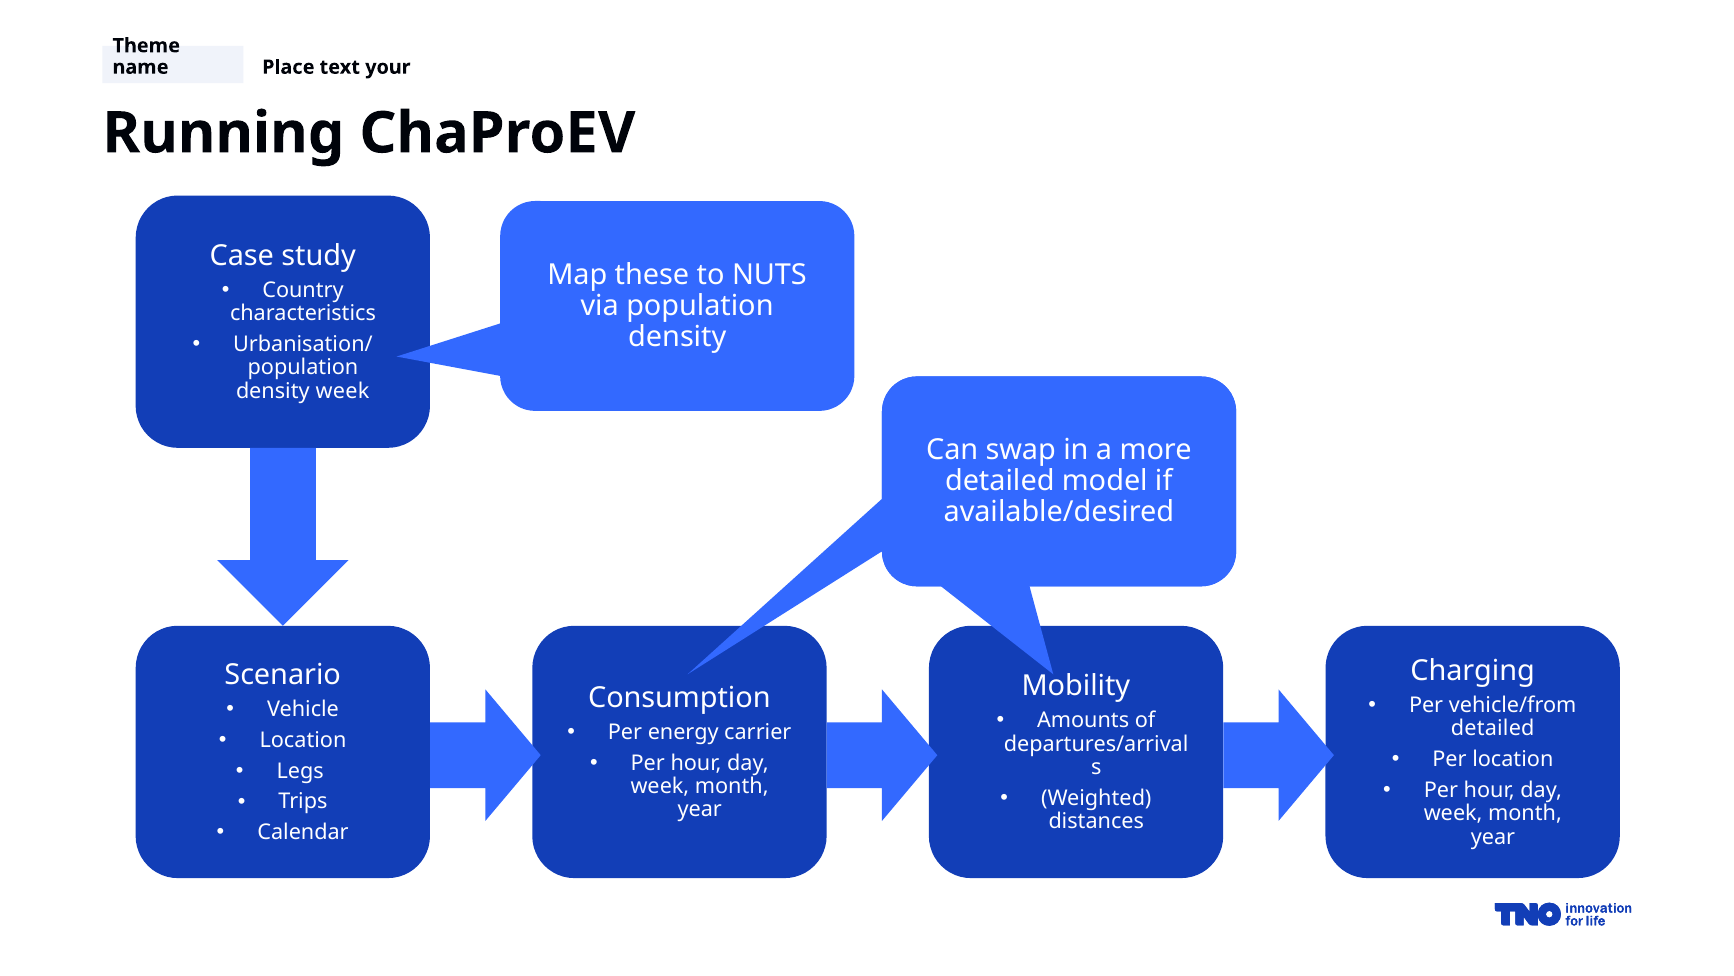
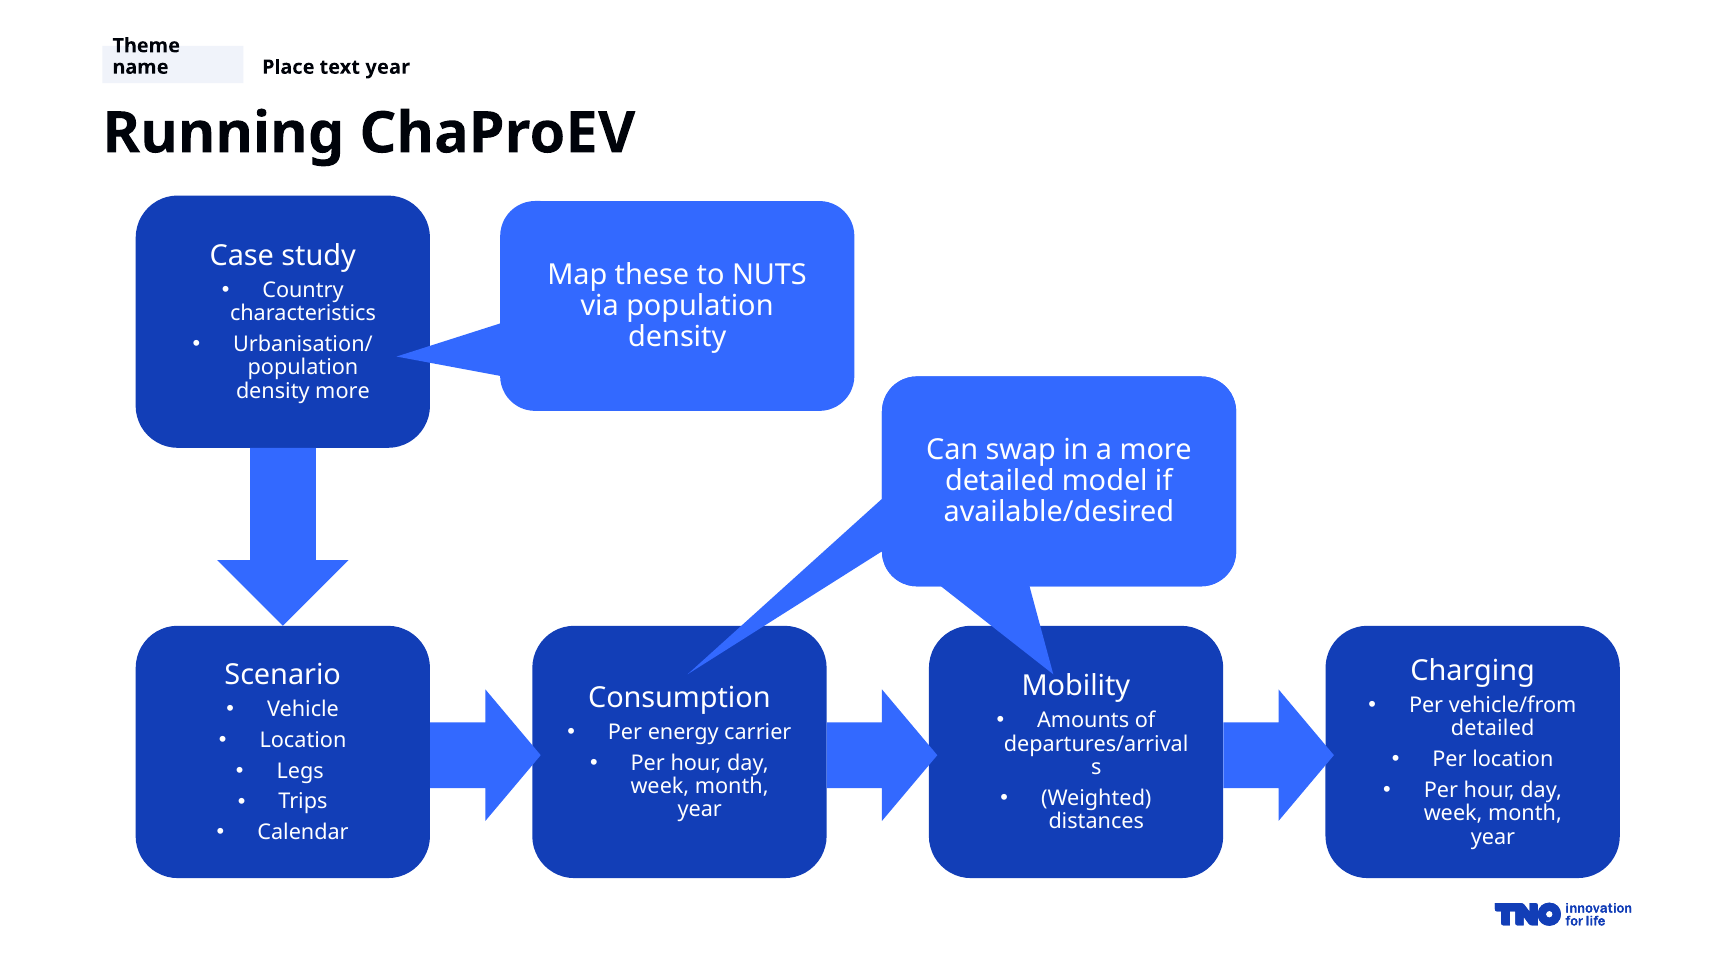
text your: your -> year (388, 67)
density week: week -> more (343, 391)
